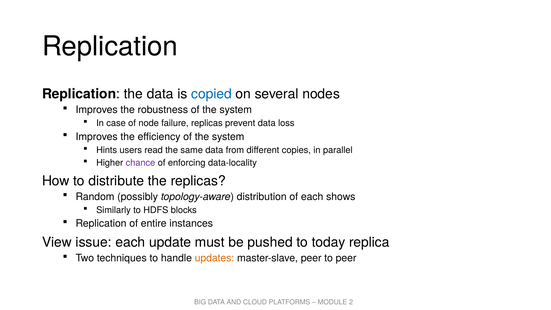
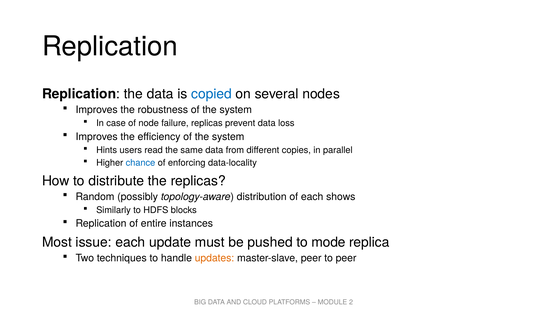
chance colour: purple -> blue (140, 163)
View: View -> Most (57, 242)
today: today -> mode (329, 242)
